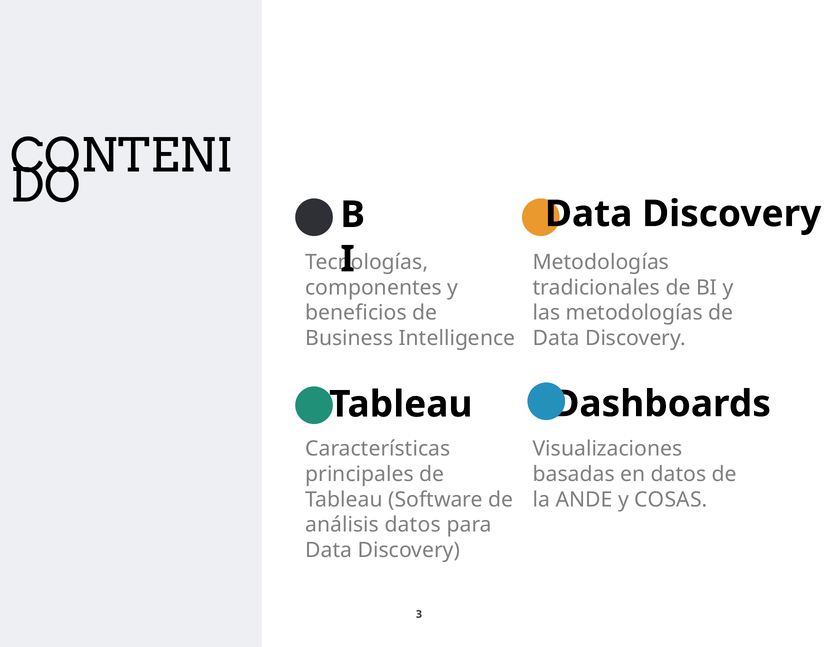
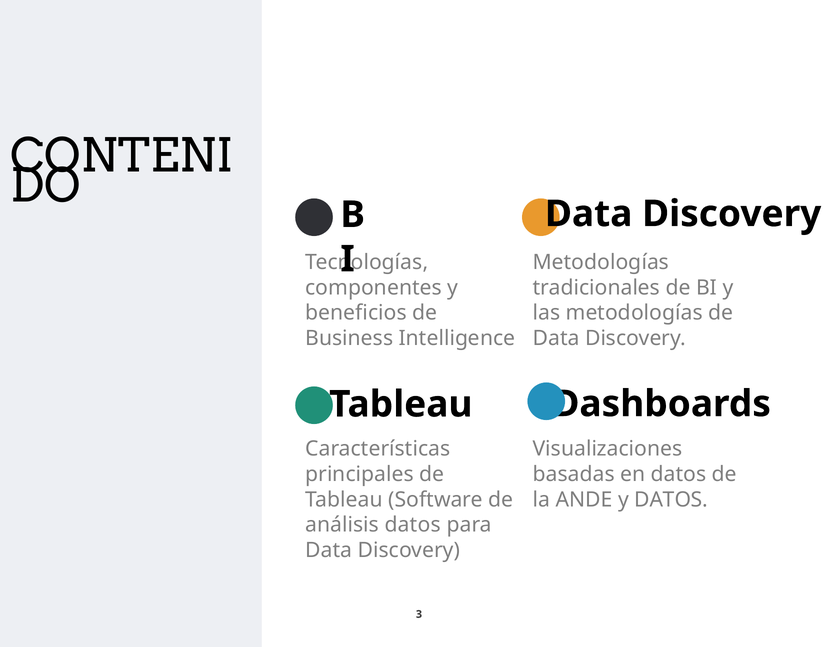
y COSAS: COSAS -> DATOS (671, 500)
